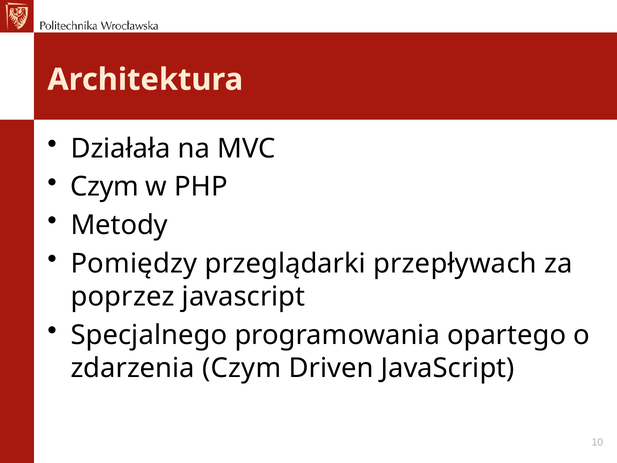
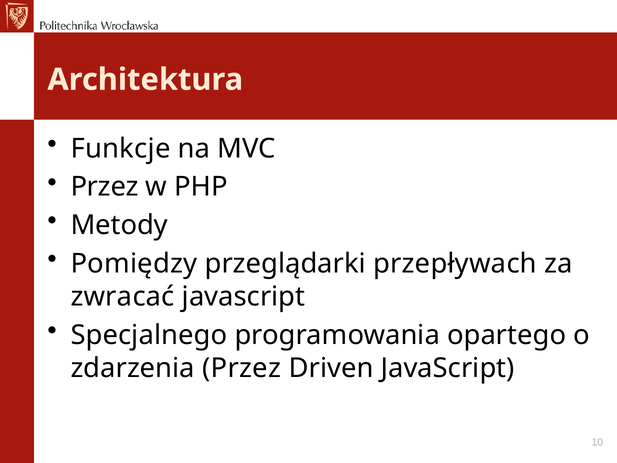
Działała: Działała -> Funkcje (121, 148)
Czym: Czym -> Przez (105, 187)
poprzez: poprzez -> zwracać (123, 297)
zdarzenia Czym: Czym -> Przez (242, 368)
